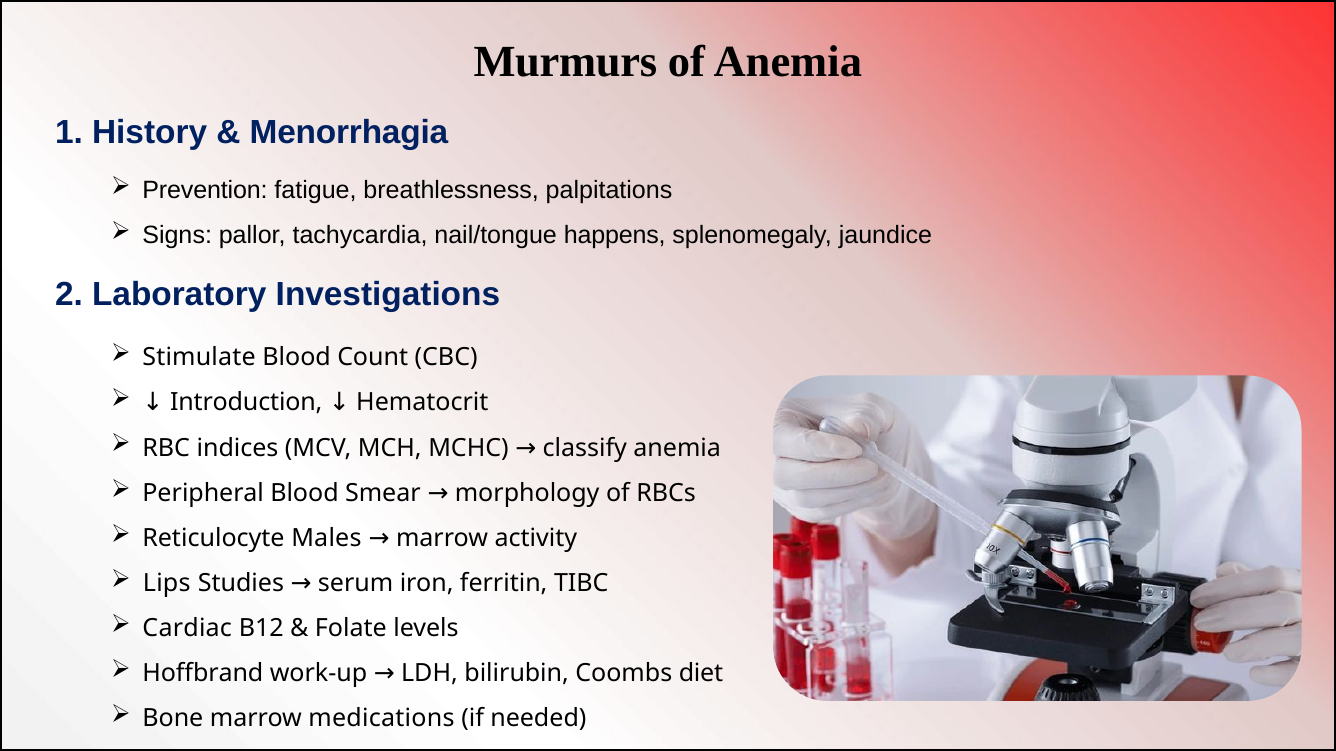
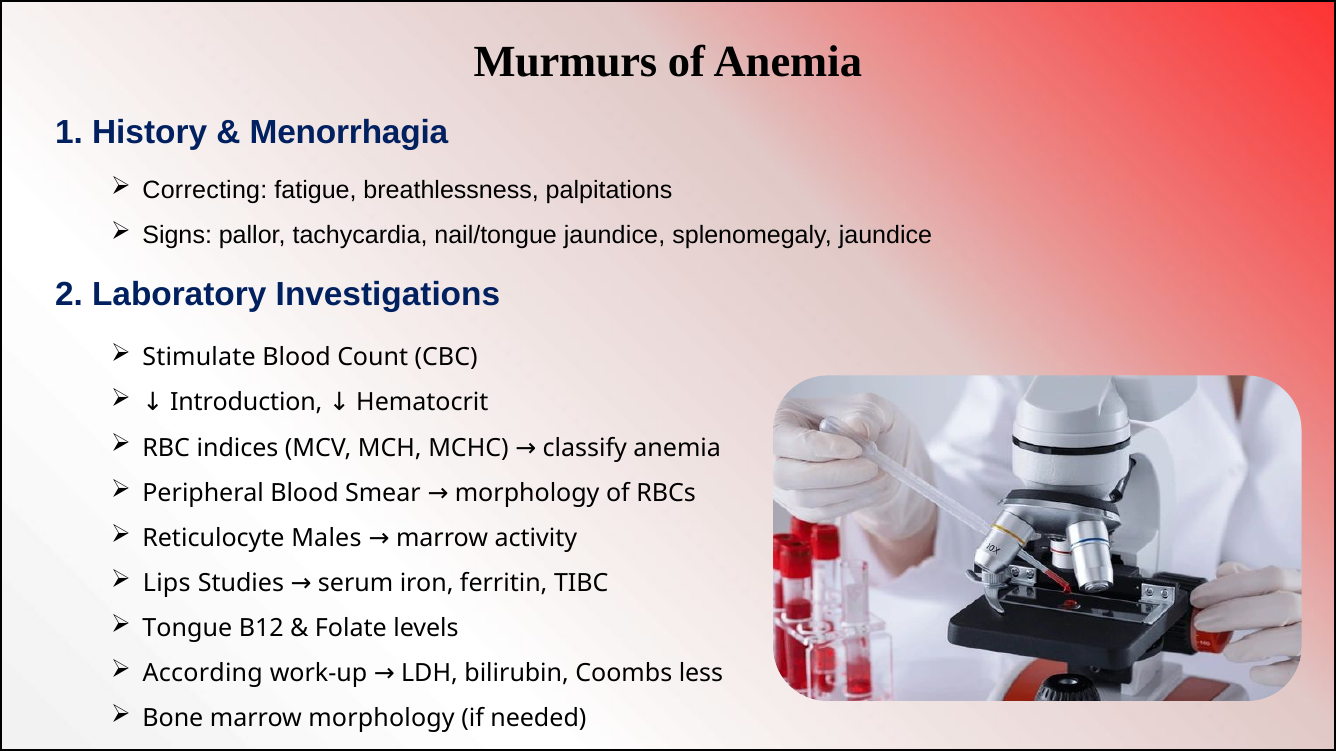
Prevention: Prevention -> Correcting (205, 190)
nail/tongue happens: happens -> jaundice (614, 235)
Cardiac: Cardiac -> Tongue (187, 628)
Hoffbrand: Hoffbrand -> According (203, 674)
diet: diet -> less (701, 674)
marrow medications: medications -> morphology (382, 719)
